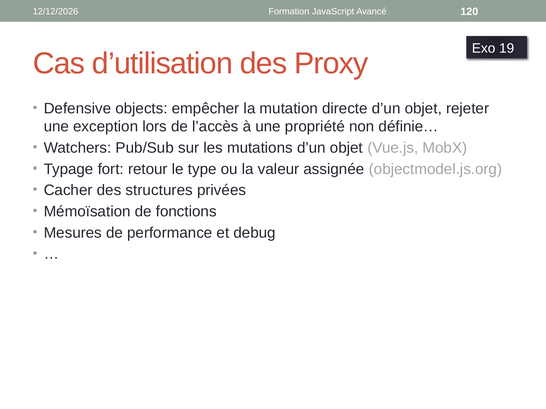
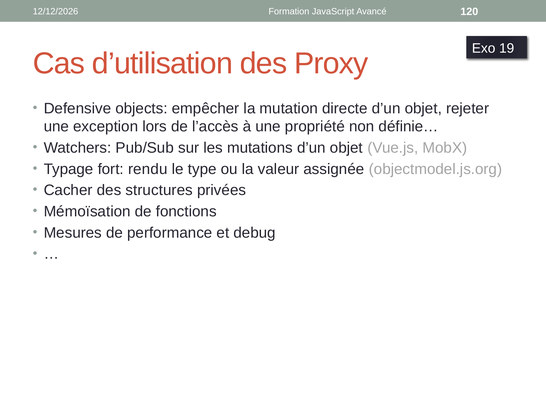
retour: retour -> rendu (148, 169)
